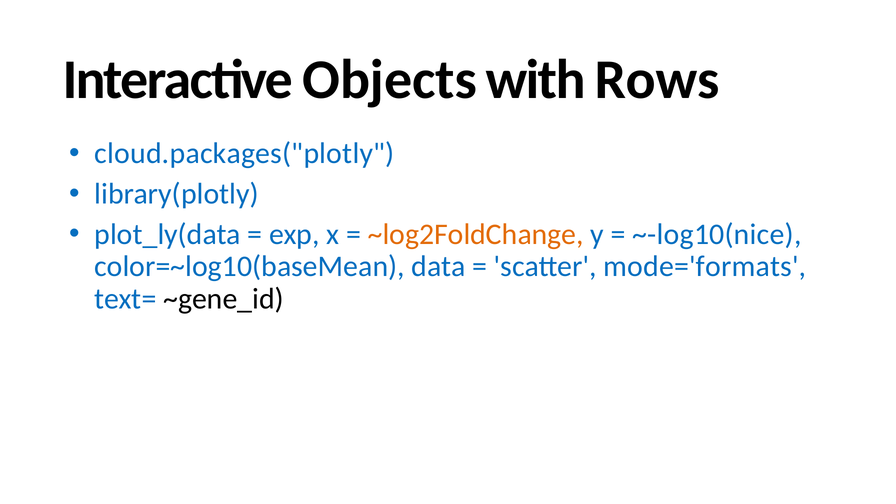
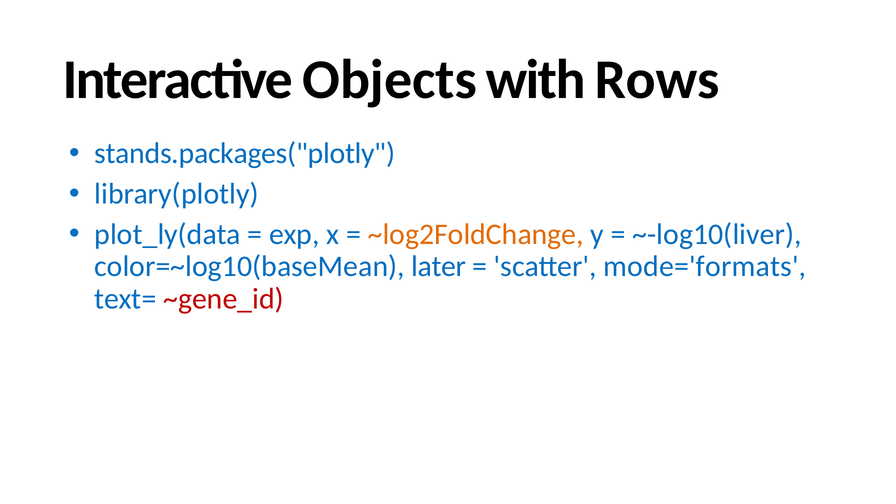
cloud.packages("plotly: cloud.packages("plotly -> stands.packages("plotly (245, 153)
~-log10(nice: ~-log10(nice -> ~-log10(liver (717, 234)
data: data -> later (439, 266)
~gene_id colour: black -> red (223, 299)
